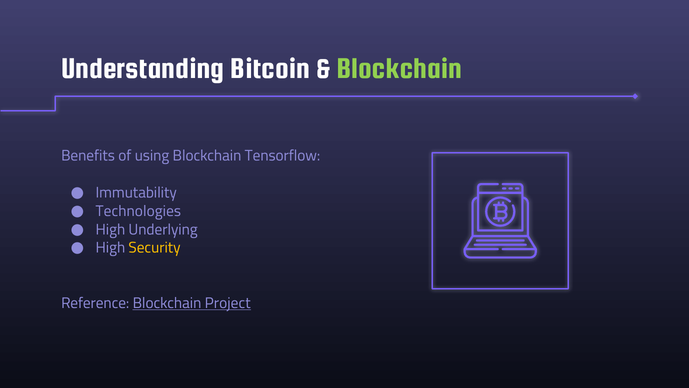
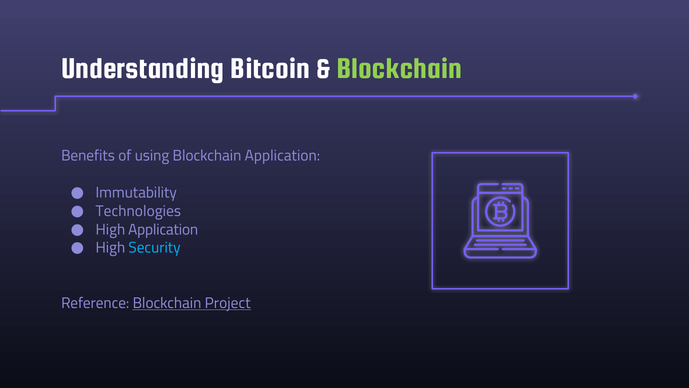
Blockchain Tensorflow: Tensorflow -> Application (282, 156)
High Underlying: Underlying -> Application (163, 229)
Security colour: yellow -> light blue (155, 248)
